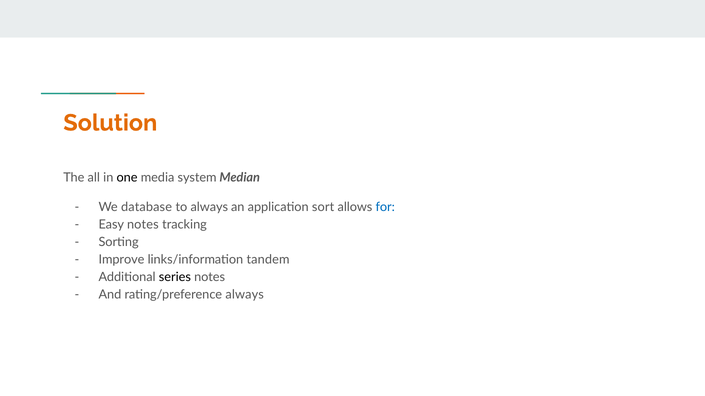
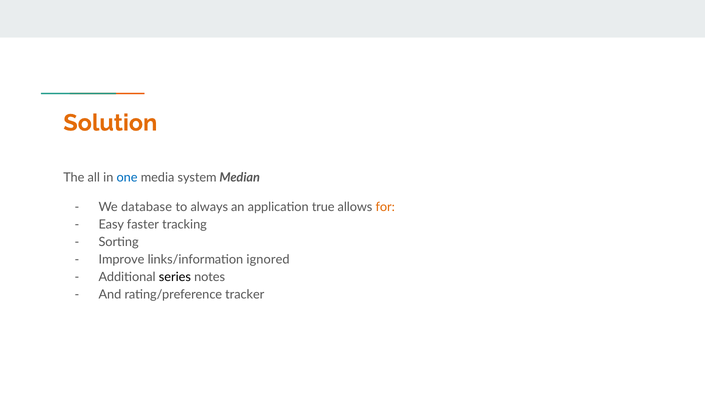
one colour: black -> blue (127, 178)
sort: sort -> true (323, 207)
for colour: blue -> orange (385, 207)
Easy notes: notes -> faster (143, 225)
tandem: tandem -> ignored (268, 260)
rating/preference always: always -> tracker (245, 295)
